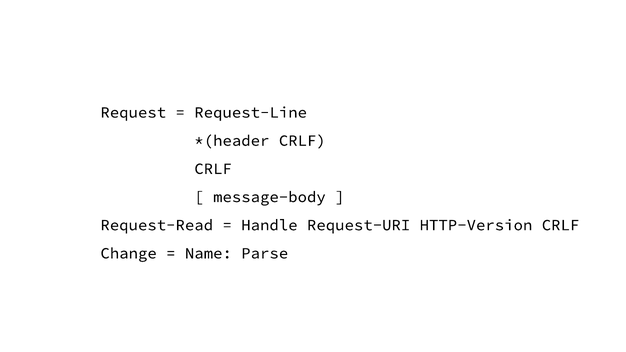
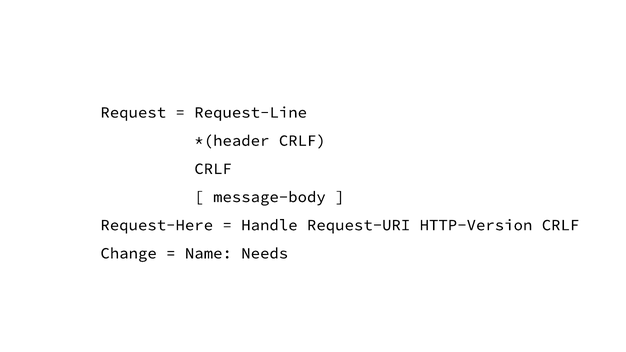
Request-Read: Request-Read -> Request-Here (157, 225)
Parse: Parse -> Needs (265, 253)
